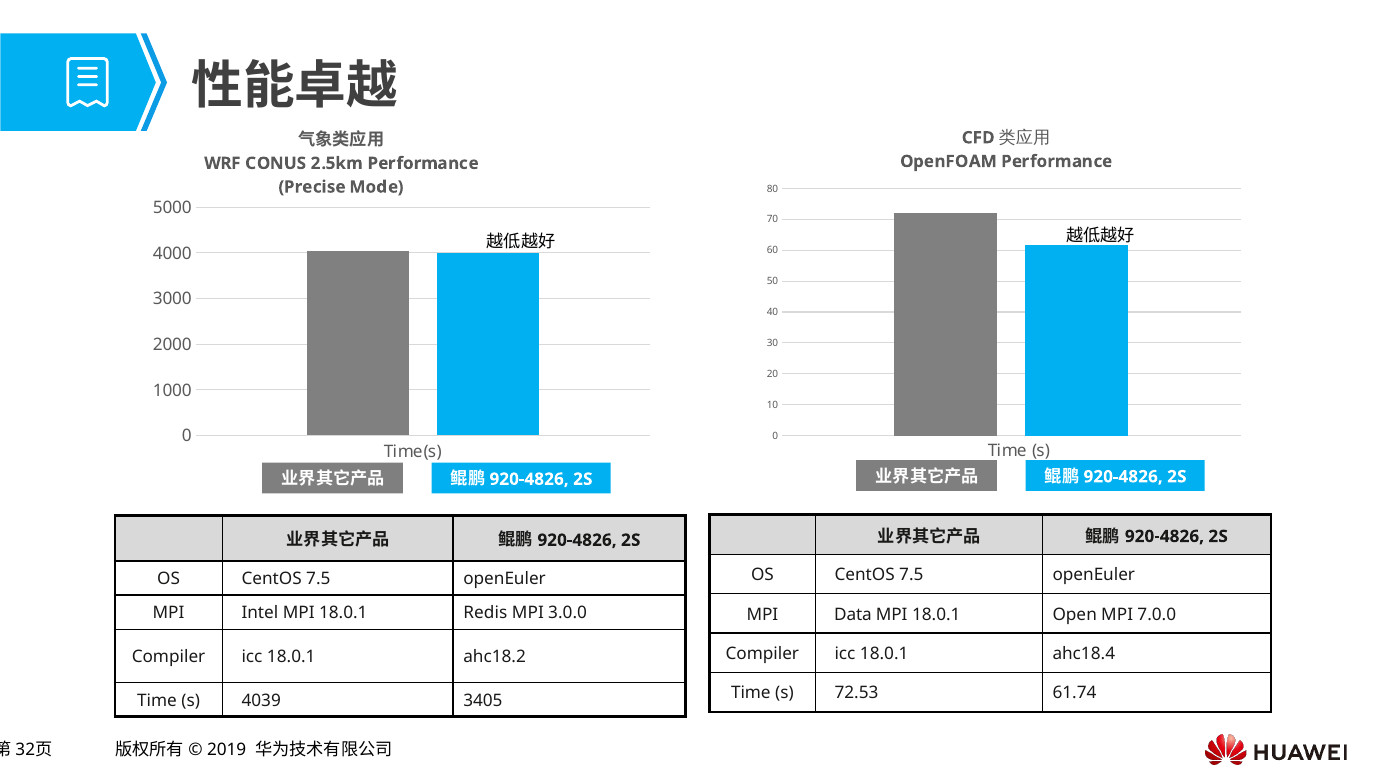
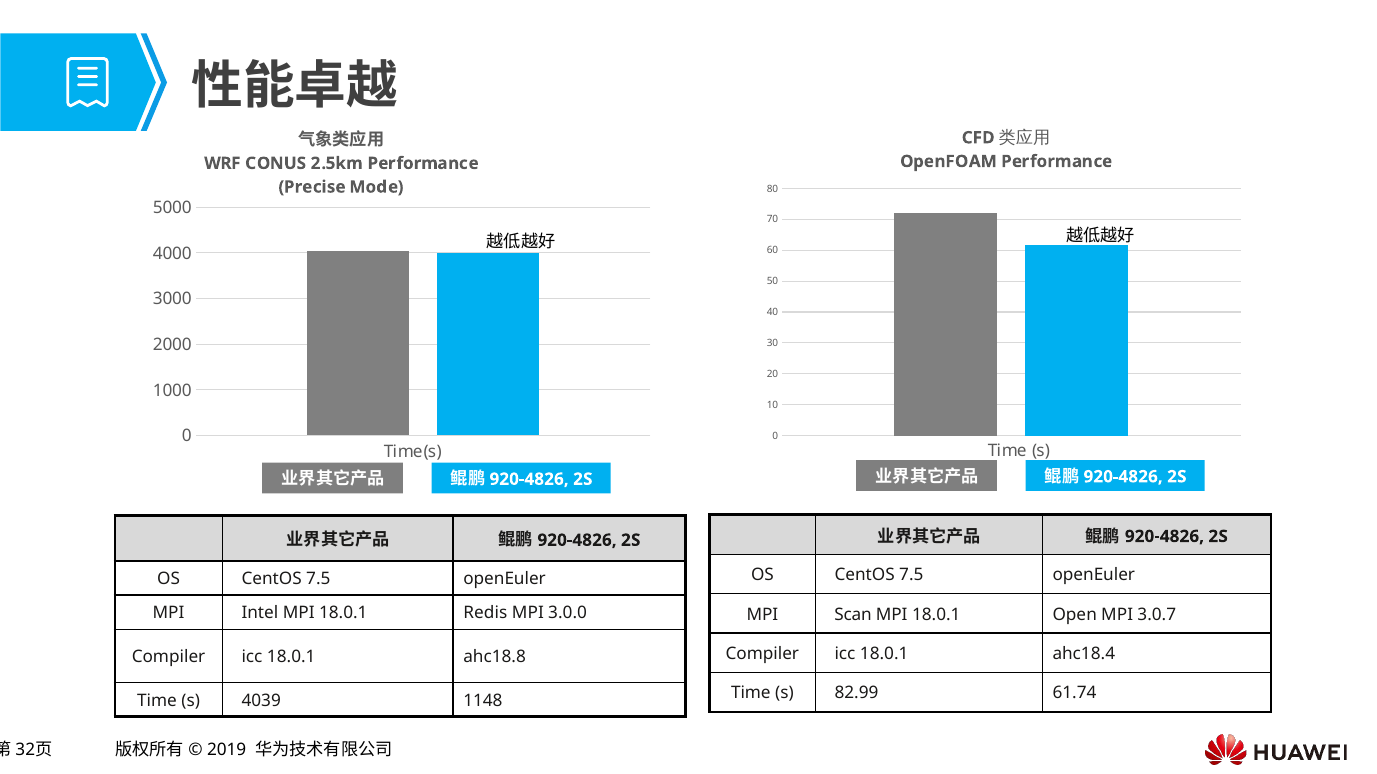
Data: Data -> Scan (853, 615)
7.0.0: 7.0.0 -> 3.0.7 (1157, 615)
ahc18.2: ahc18.2 -> ahc18.8 (495, 657)
72.53: 72.53 -> 82.99 (857, 694)
3405: 3405 -> 1148 (483, 701)
